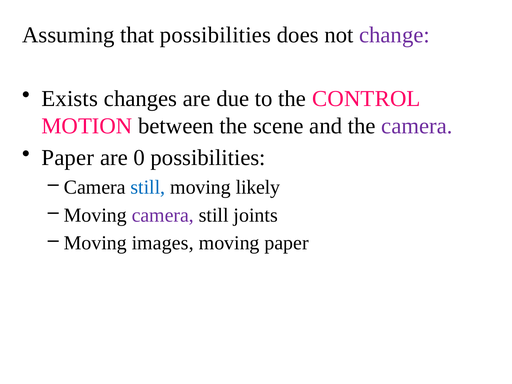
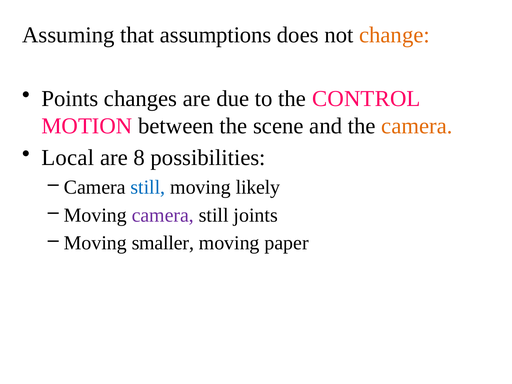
that possibilities: possibilities -> assumptions (216, 35)
change colour: purple -> orange (394, 35)
Exists: Exists -> Points (70, 99)
camera colour: purple -> orange (417, 126)
Paper: Paper -> Local (68, 158)
0: 0 -> 8 (139, 158)
images: images -> smaller (163, 243)
